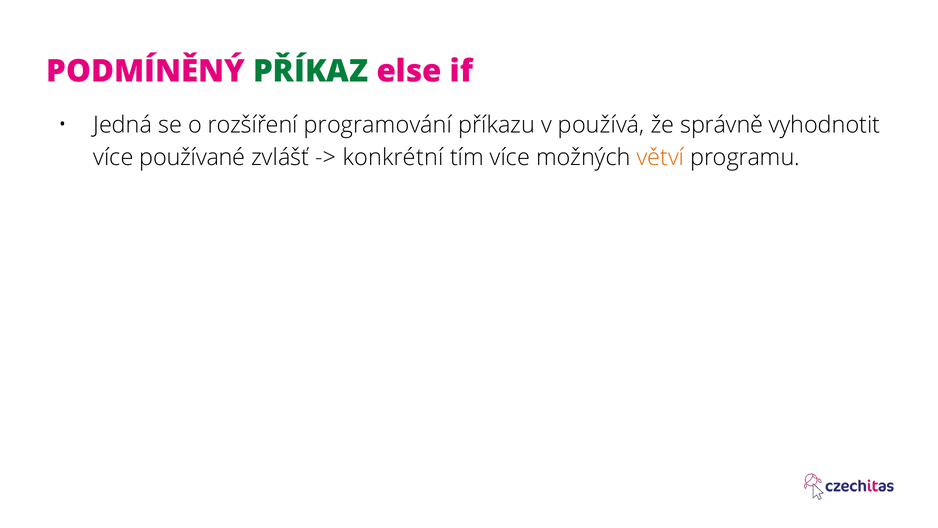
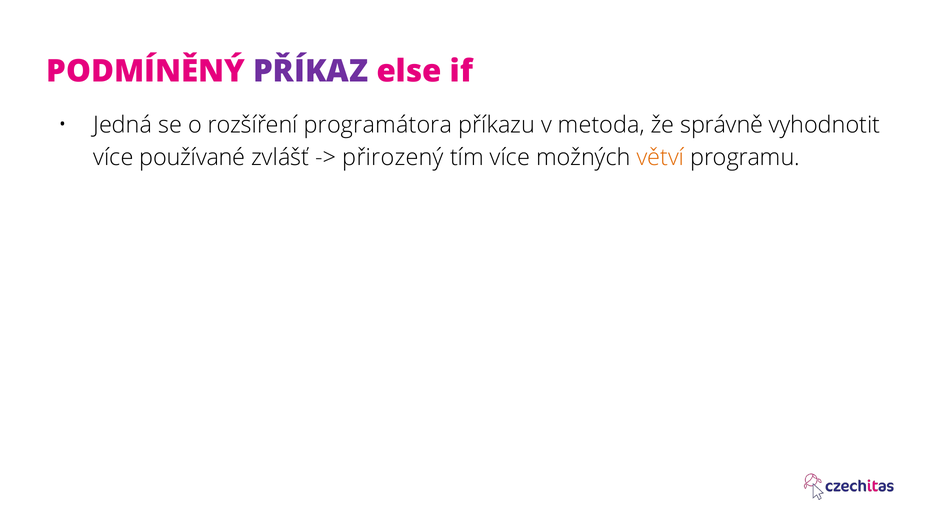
PŘÍKAZ colour: green -> purple (311, 72)
programování: programování -> programátora (378, 125)
používá: používá -> metoda (601, 125)
konkrétní: konkrétní -> přirozený (393, 157)
